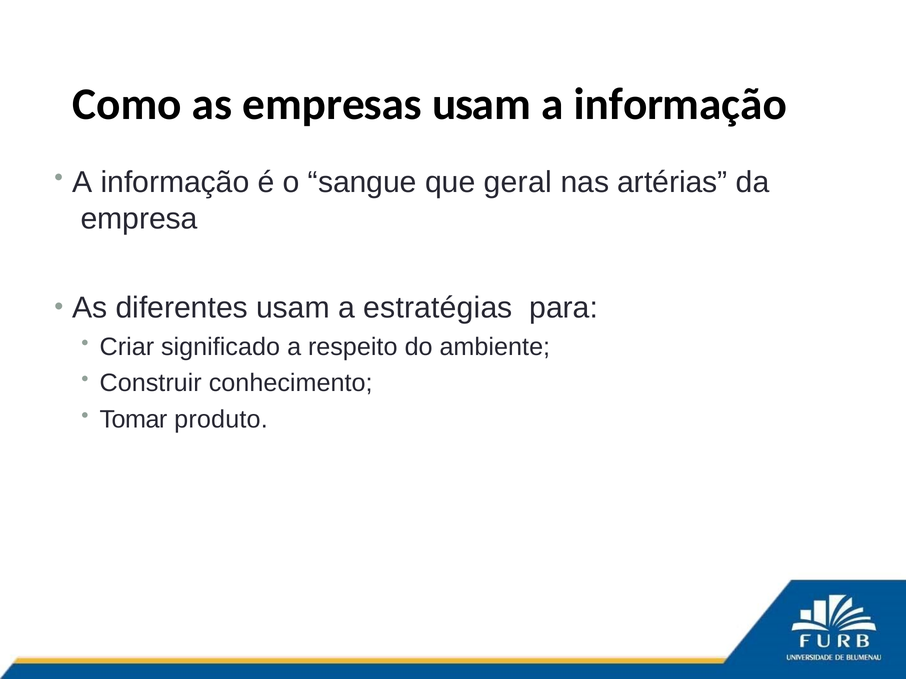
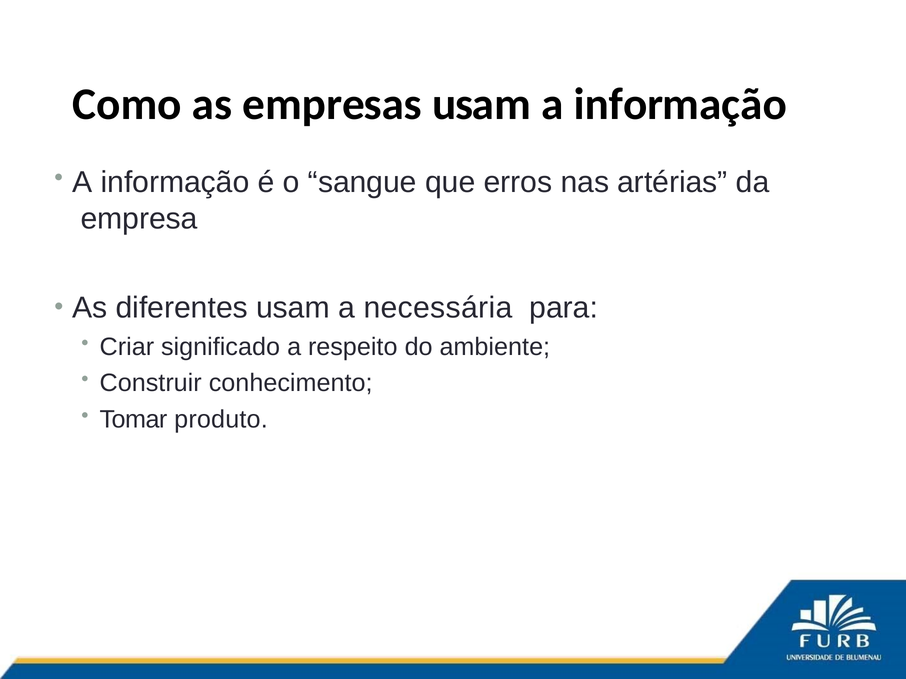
geral: geral -> erros (518, 183)
estratégias: estratégias -> necessária (438, 308)
